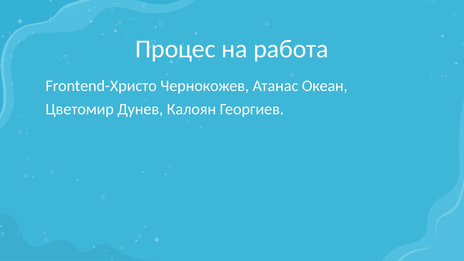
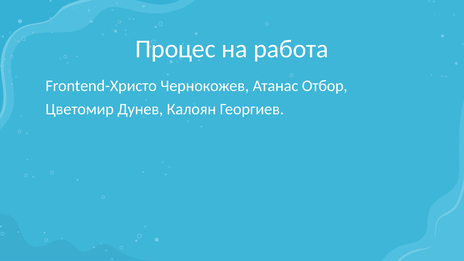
Океан: Океан -> Отбор (325, 86)
